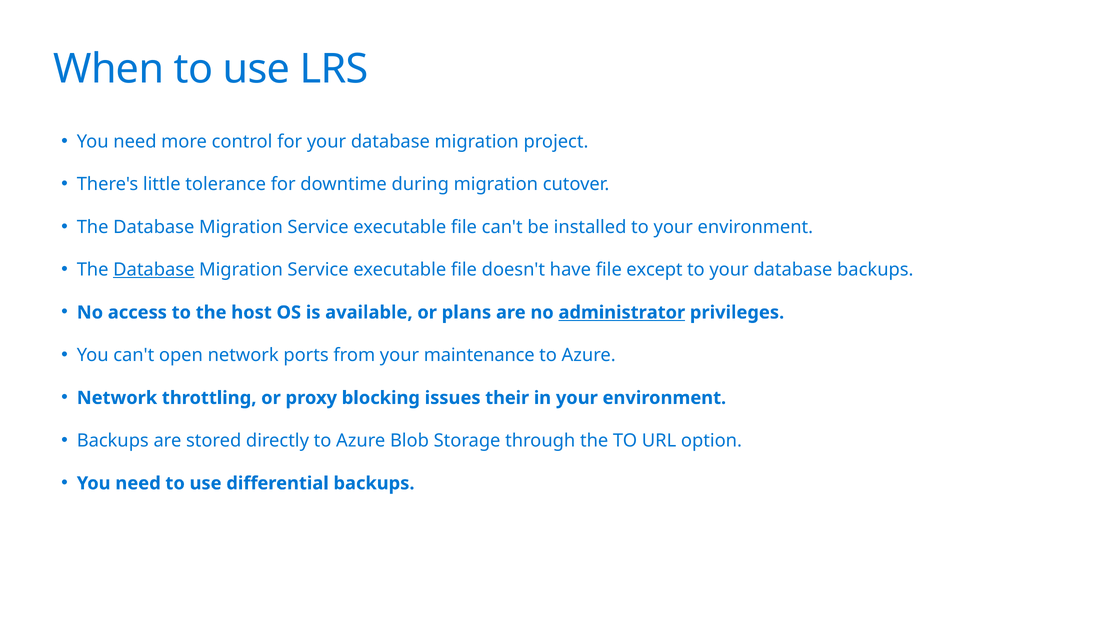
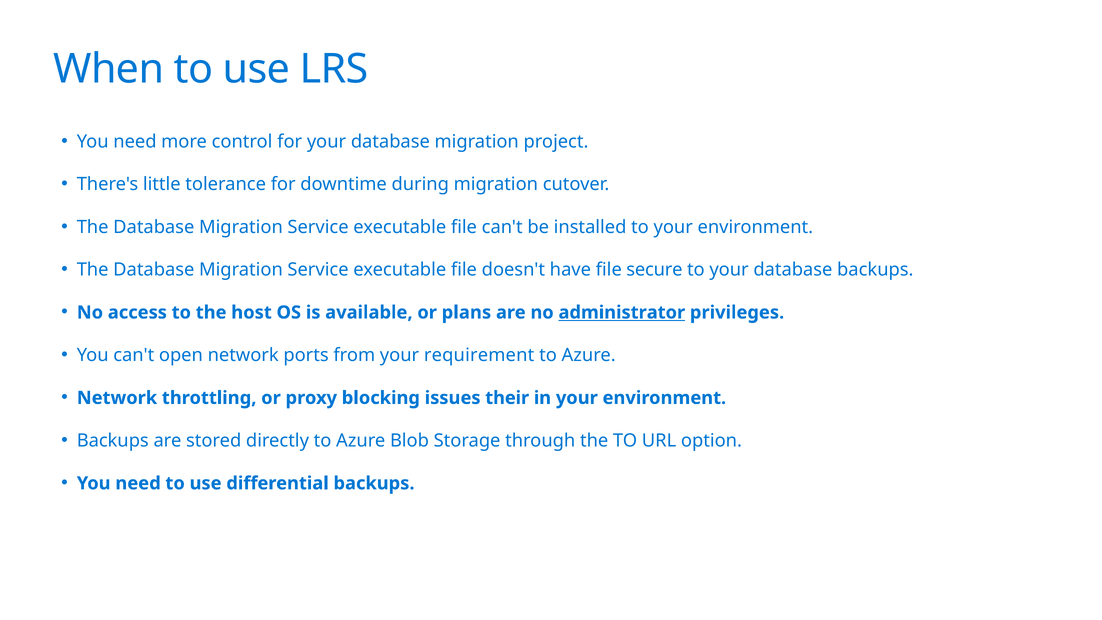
Database underline: present -> none (154, 270)
except: except -> secure (654, 270)
maintenance: maintenance -> requirement (479, 355)
